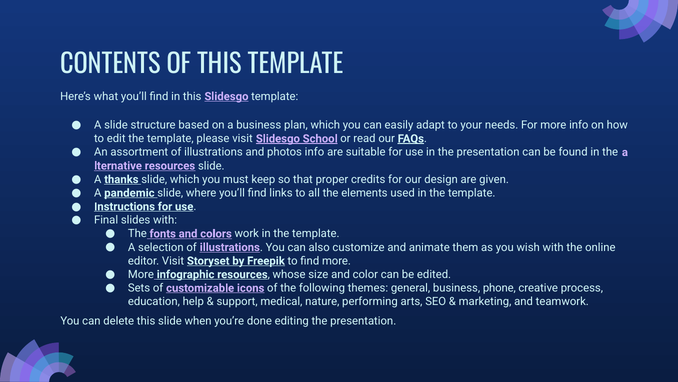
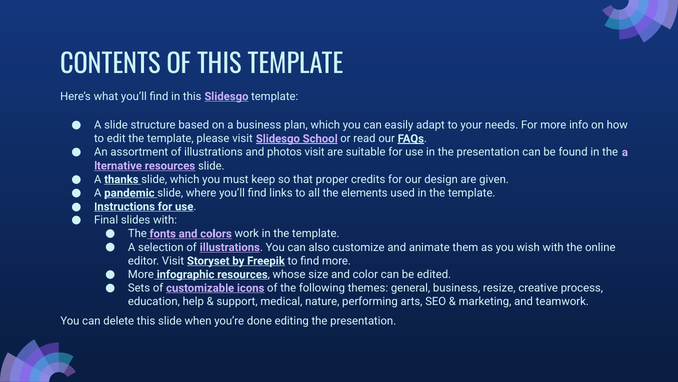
photos info: info -> visit (315, 152)
phone: phone -> resize (499, 288)
